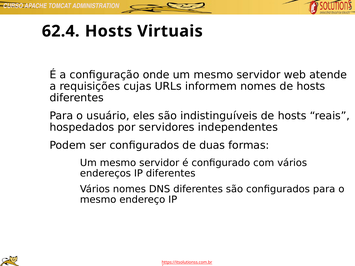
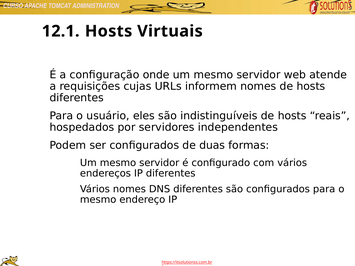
62.4: 62.4 -> 12.1 (61, 31)
